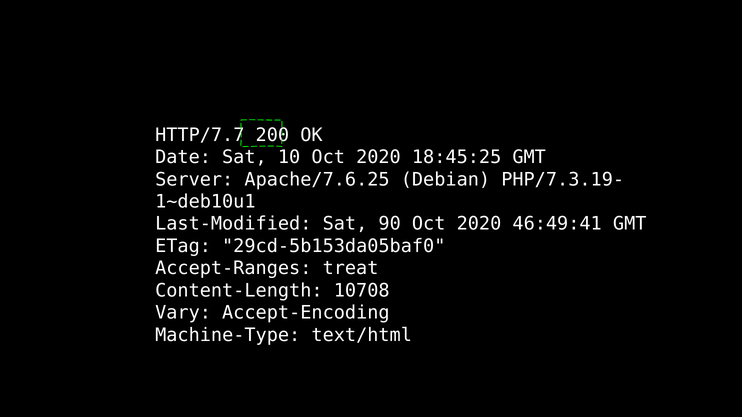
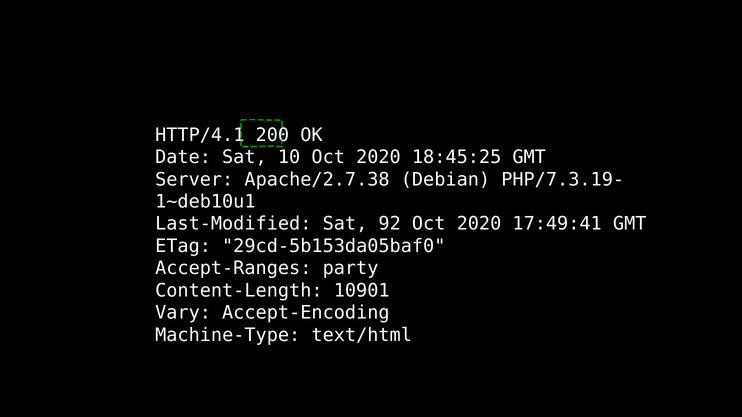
HTTP/7.7: HTTP/7.7 -> HTTP/4.1 (200, 135)
Apache/7.6.25: Apache/7.6.25 -> Apache/2.7.38 (317, 180)
90: 90 -> 92 (390, 224)
46:49:41: 46:49:41 -> 17:49:41 (557, 224)
treat: treat -> party (351, 269)
10708: 10708 -> 10901 (362, 291)
